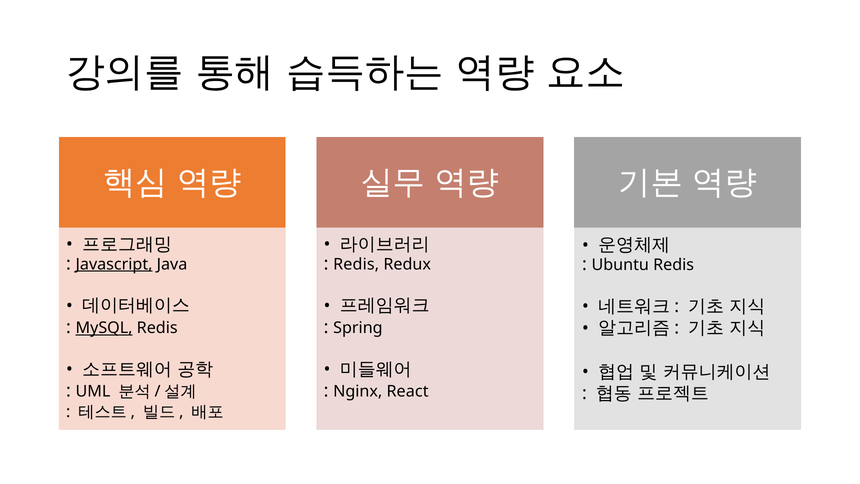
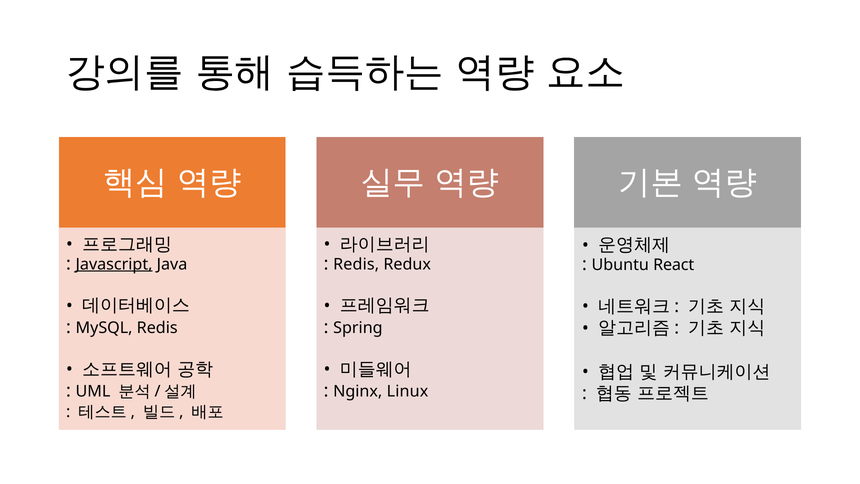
Ubuntu Redis: Redis -> React (674, 265)
MySQL underline: present -> none (104, 328)
React: React -> Linux (408, 391)
